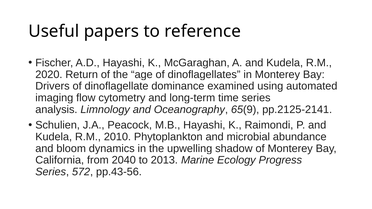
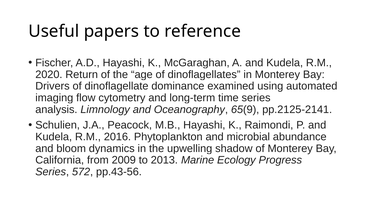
2010: 2010 -> 2016 (117, 137)
2040: 2040 -> 2009 (124, 160)
